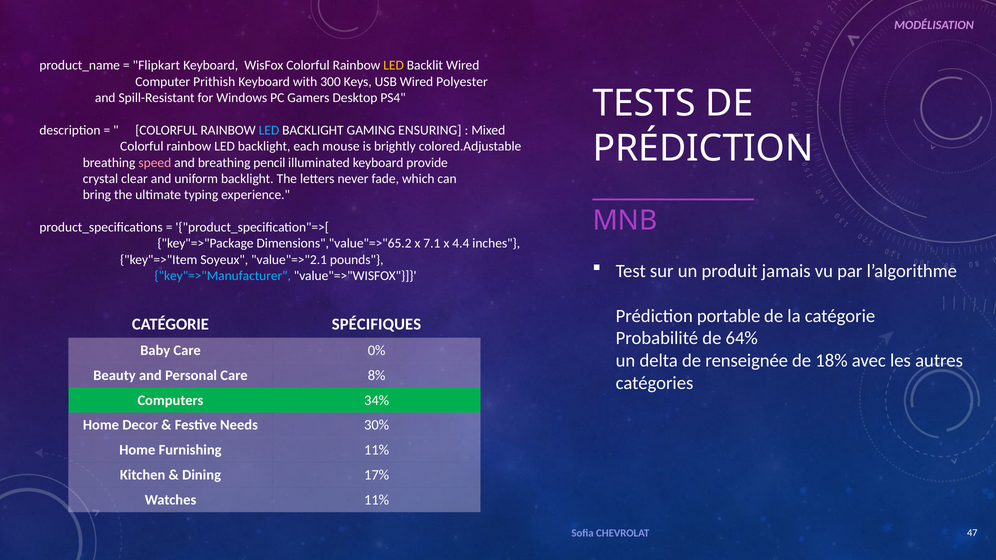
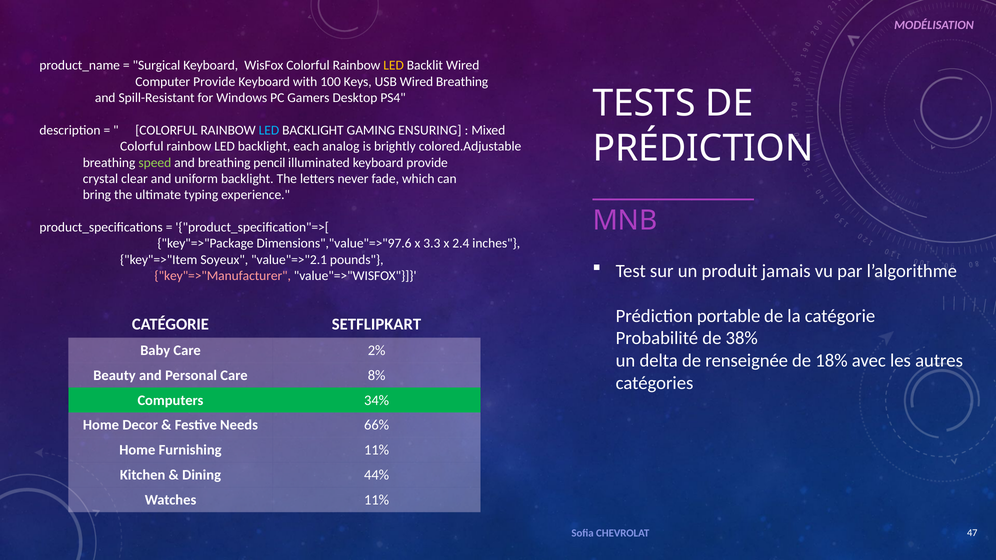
Flipkart: Flipkart -> Surgical (156, 65)
Computer Prithish: Prithish -> Provide (214, 82)
300: 300 -> 100 (331, 82)
Wired Polyester: Polyester -> Breathing (462, 82)
mouse: mouse -> analog (341, 146)
speed colour: pink -> light green (155, 163)
Dimensions","value"=>"65.2: Dimensions","value"=>"65.2 -> Dimensions","value"=>"97.6 (334, 244)
7.1: 7.1 -> 3.3 (432, 244)
4.4: 4.4 -> 2.4 (461, 244)
key"=>"Manufacturer colour: light blue -> pink (223, 276)
SPÉCIFIQUES: SPÉCIFIQUES -> SETFLIPKART (377, 324)
64%: 64% -> 38% (742, 338)
0%: 0% -> 2% (377, 351)
30%: 30% -> 66% (377, 425)
17%: 17% -> 44% (377, 475)
